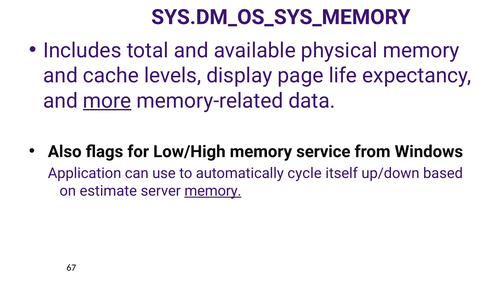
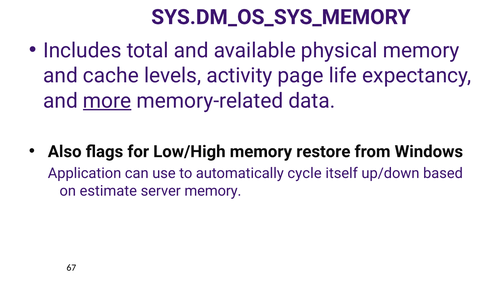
display: display -> activity (239, 76)
service: service -> restore (323, 152)
memory underline: present -> none (213, 191)
